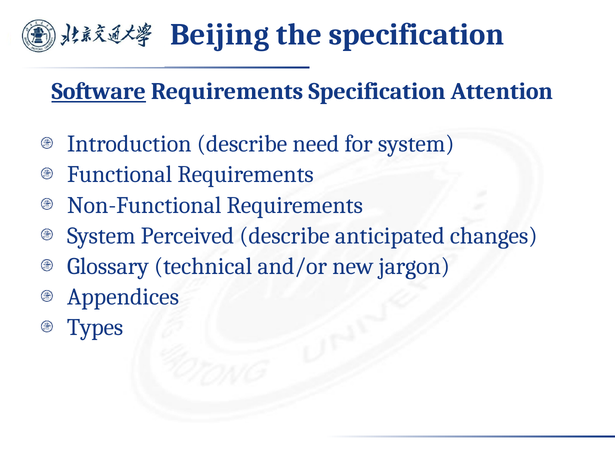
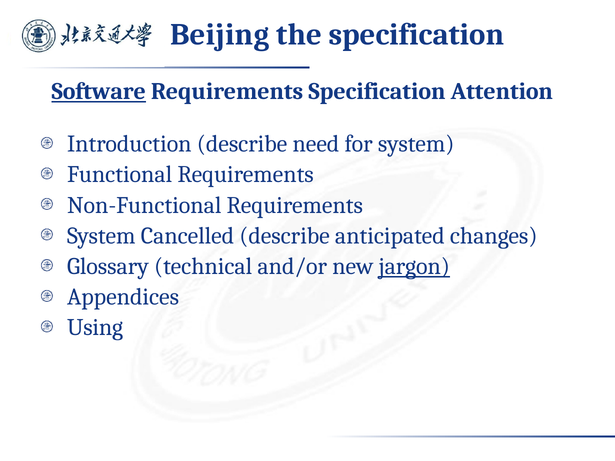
Perceived: Perceived -> Cancelled (187, 236)
jargon underline: none -> present (414, 267)
Types: Types -> Using (95, 328)
